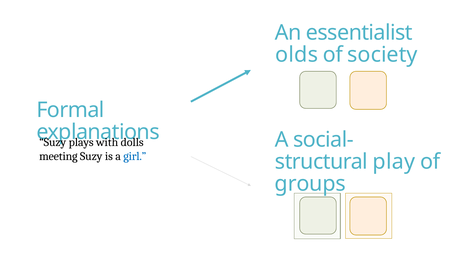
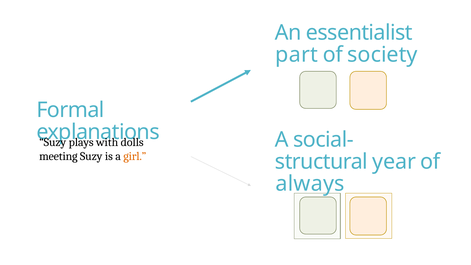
olds: olds -> part (297, 55)
girl colour: blue -> orange (135, 156)
play: play -> year (394, 162)
groups: groups -> always (310, 184)
